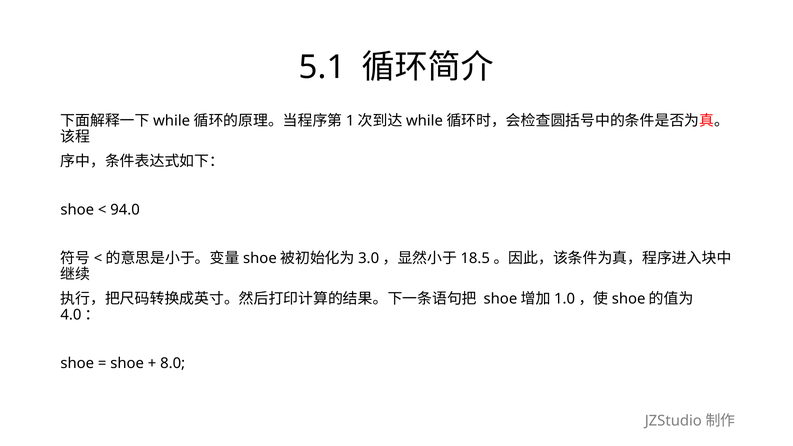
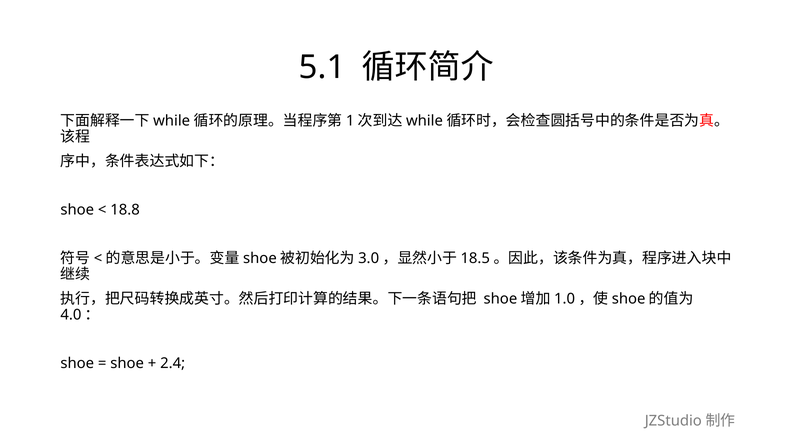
94.0: 94.0 -> 18.8 (125, 210)
8.0: 8.0 -> 2.4 (173, 364)
